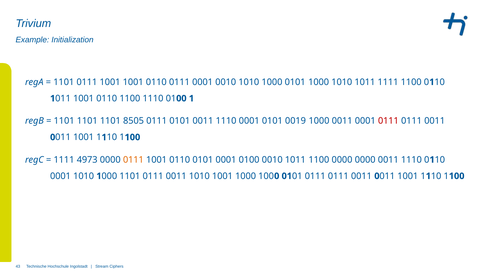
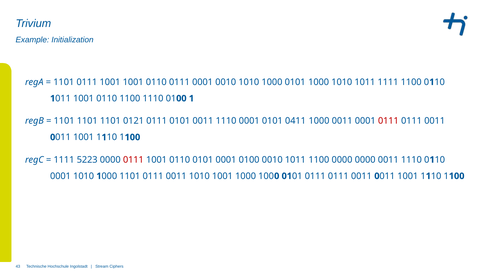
8505: 8505 -> 0121 (134, 121)
0019: 0019 -> 0411 (295, 121)
4973: 4973 -> 5223 (87, 160)
0111 colour: orange -> red (133, 160)
